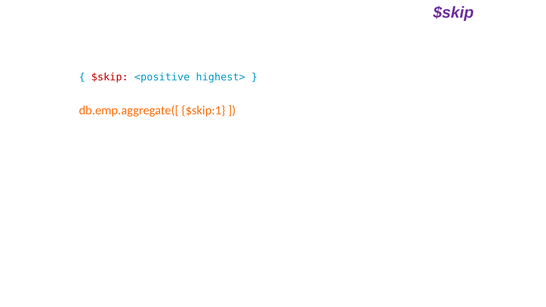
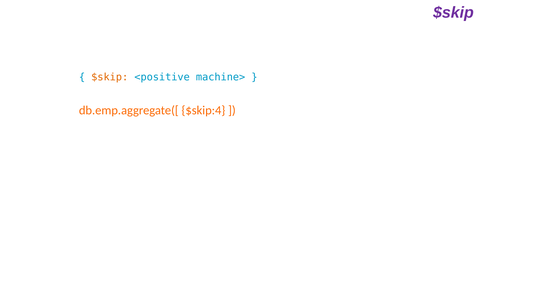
$skip colour: red -> orange (110, 77)
highest>: highest> -> machine> (221, 77)
$skip:1: $skip:1 -> $skip:4 (203, 110)
